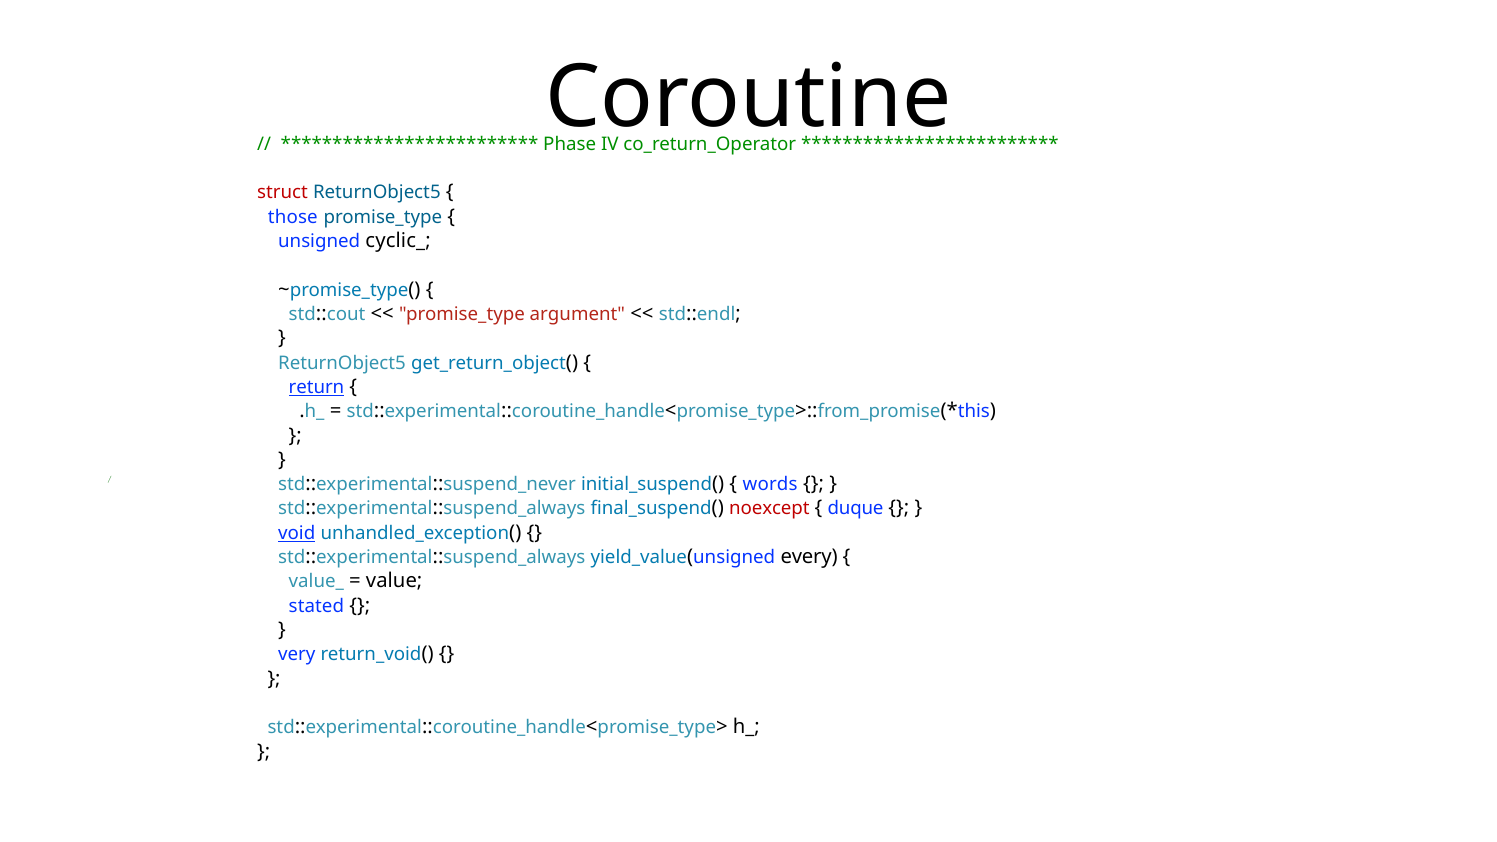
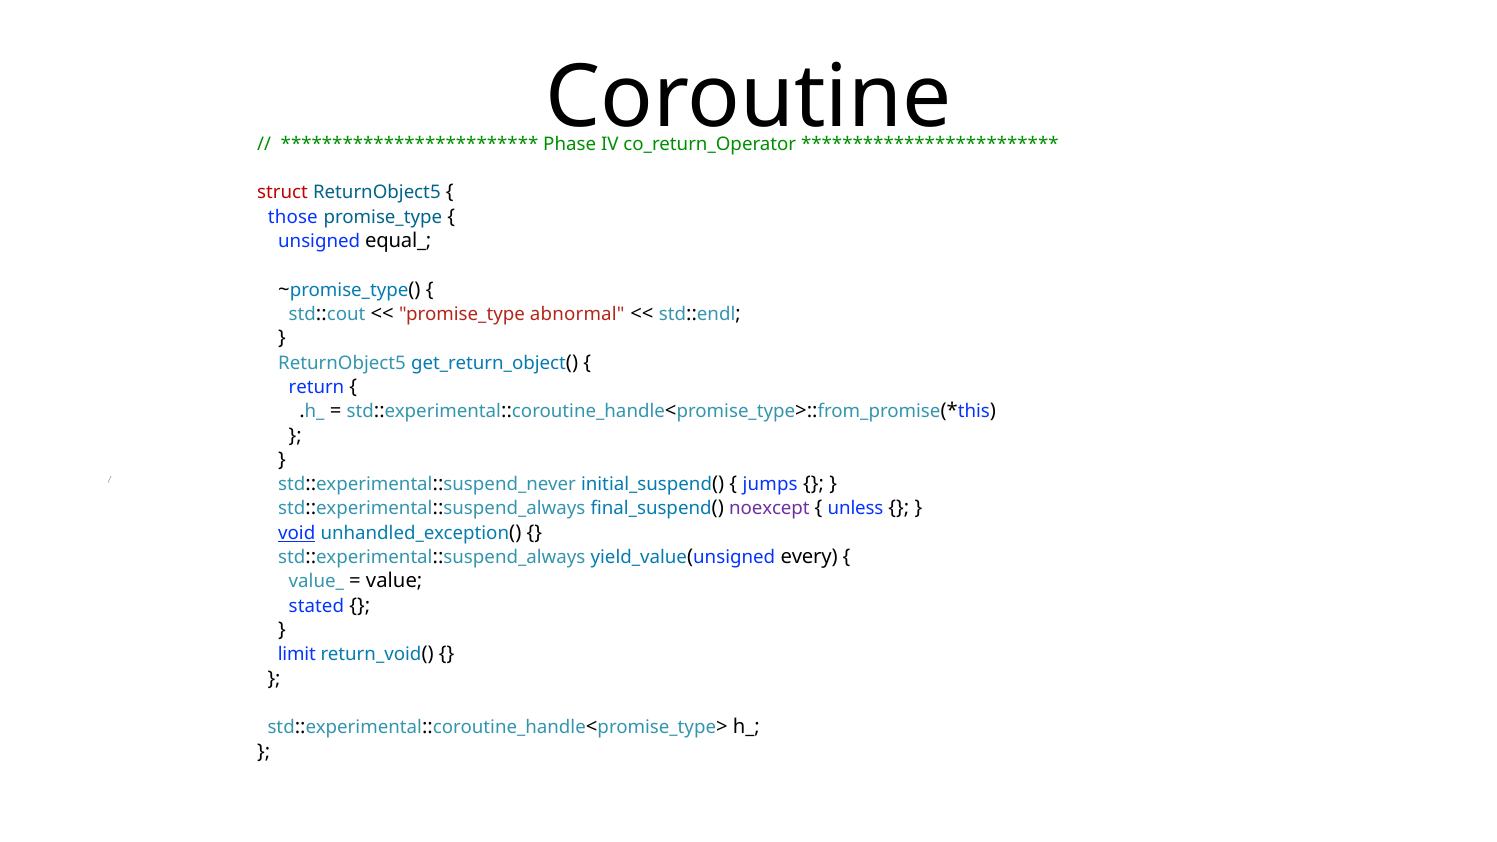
cyclic_: cyclic_ -> equal_ (398, 241)
argument: argument -> abnormal (577, 314)
return underline: present -> none (316, 387)
words: words -> jumps (770, 484)
noexcept colour: red -> purple (769, 509)
duque: duque -> unless (856, 509)
very: very -> limit (297, 655)
